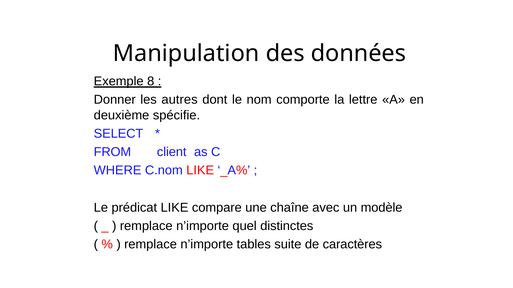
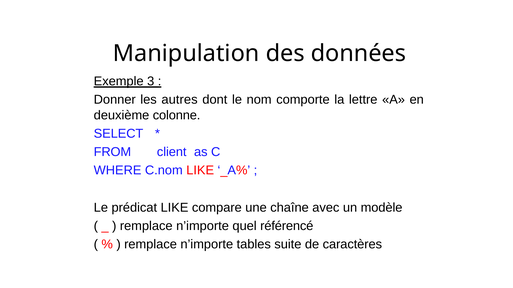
8: 8 -> 3 (151, 81)
spécifie: spécifie -> colonne (177, 115)
distinctes: distinctes -> référencé (287, 226)
